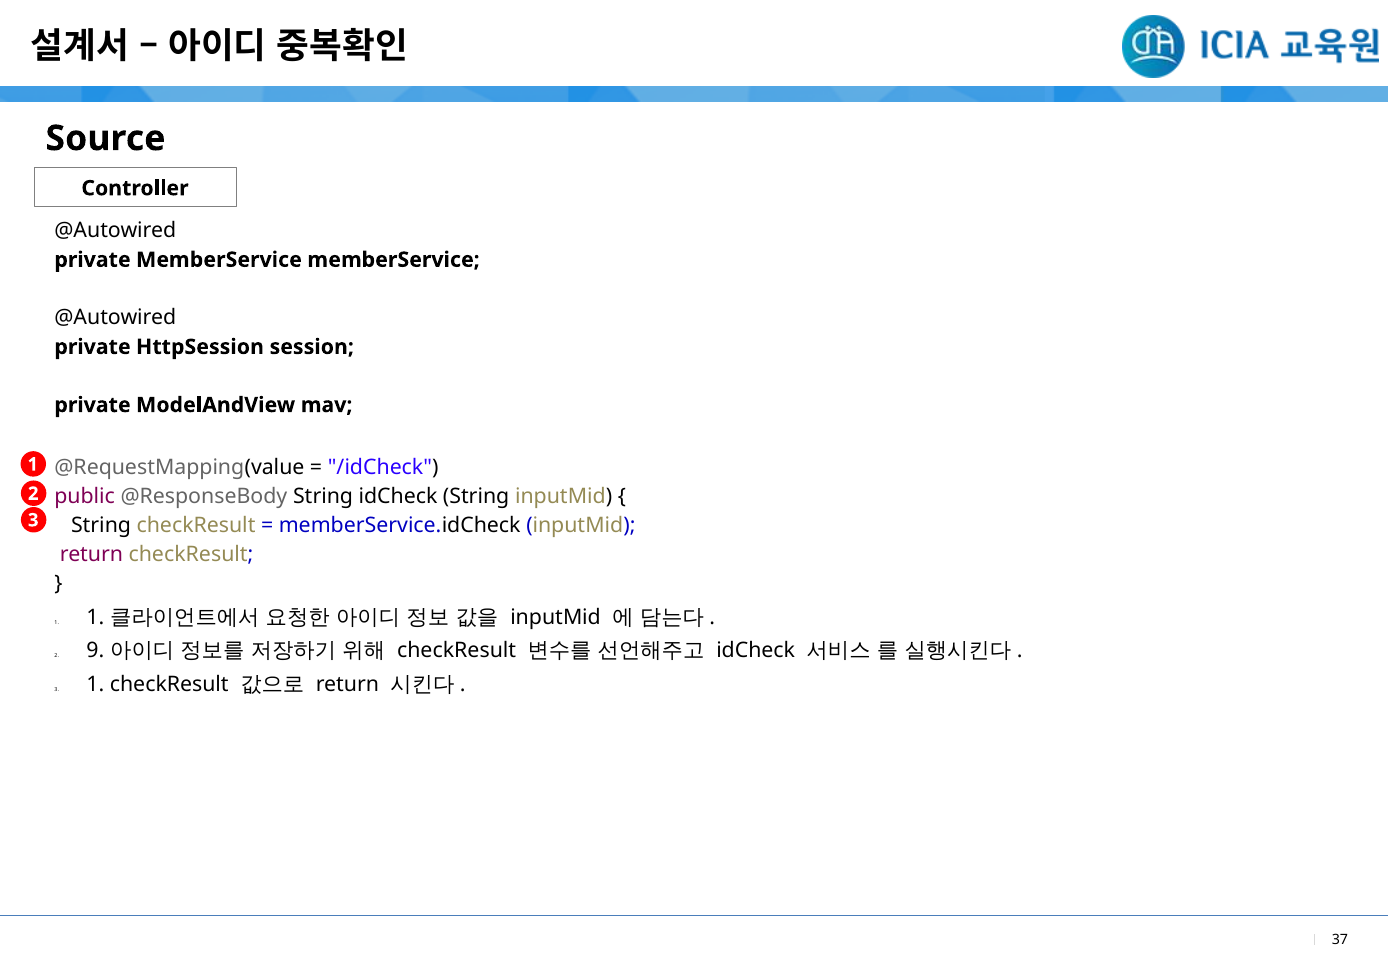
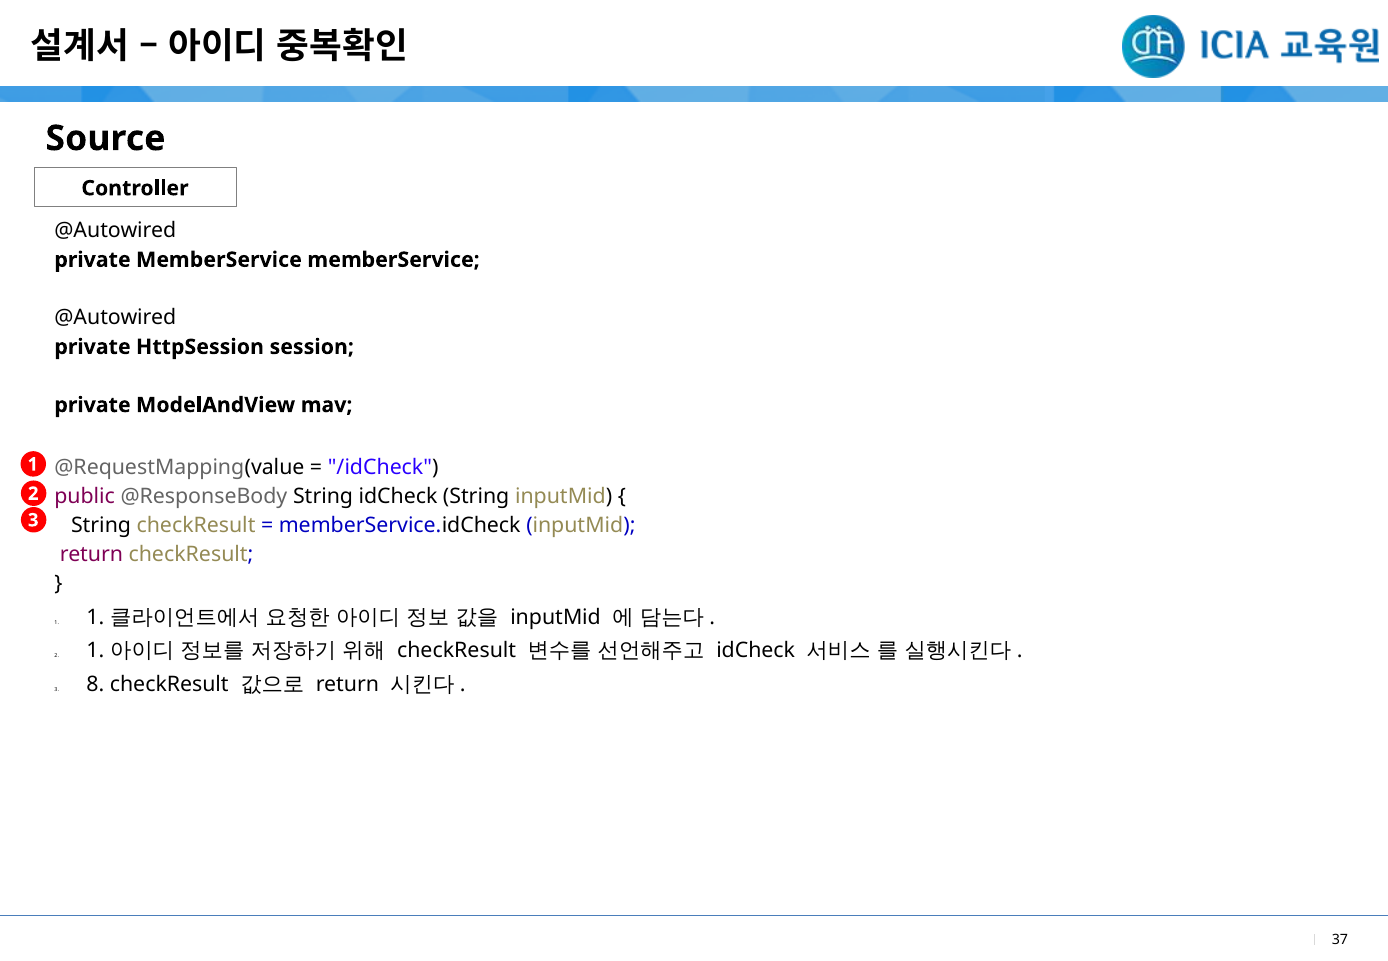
2 9: 9 -> 1 (95, 651)
3 1: 1 -> 8 (95, 684)
